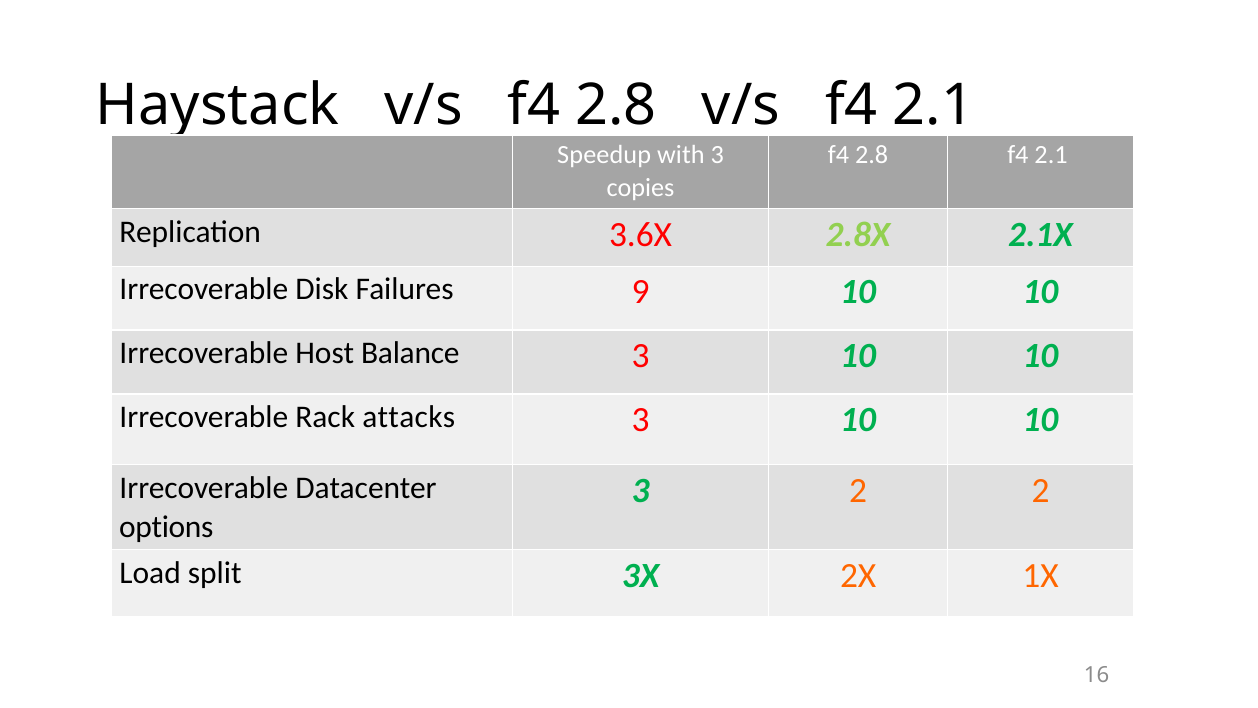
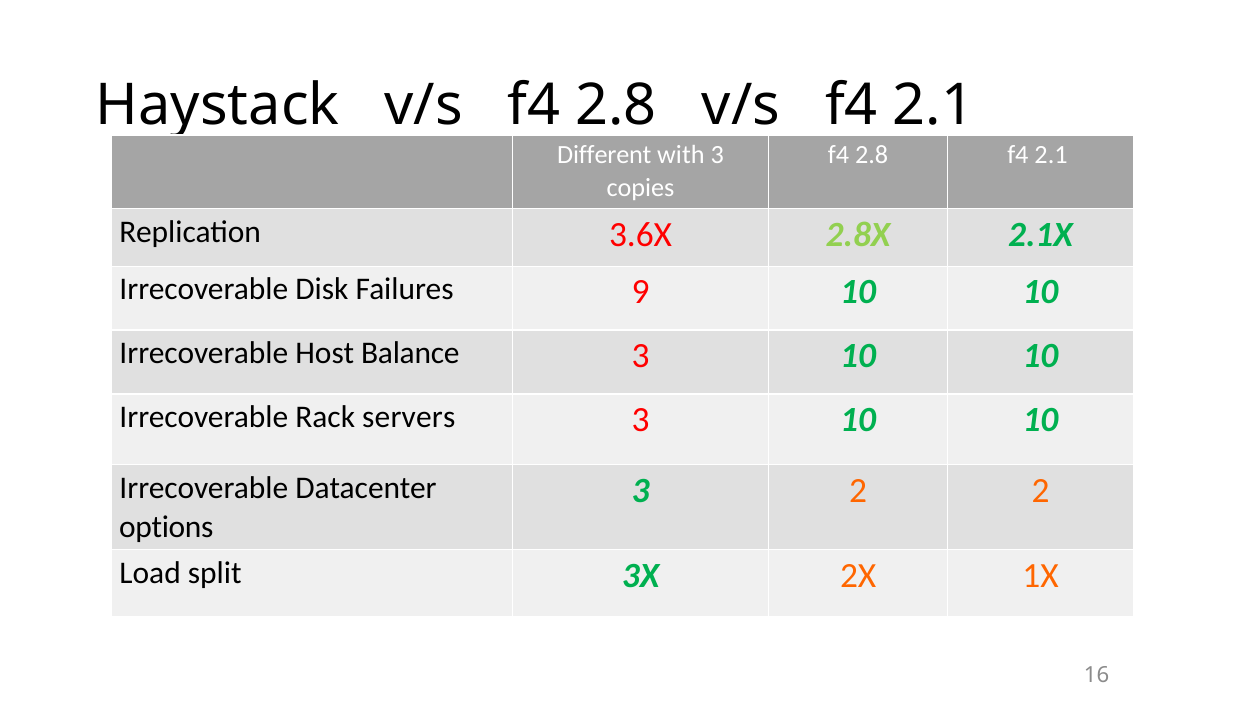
Speedup: Speedup -> Different (604, 155)
attacks: attacks -> servers (409, 417)
